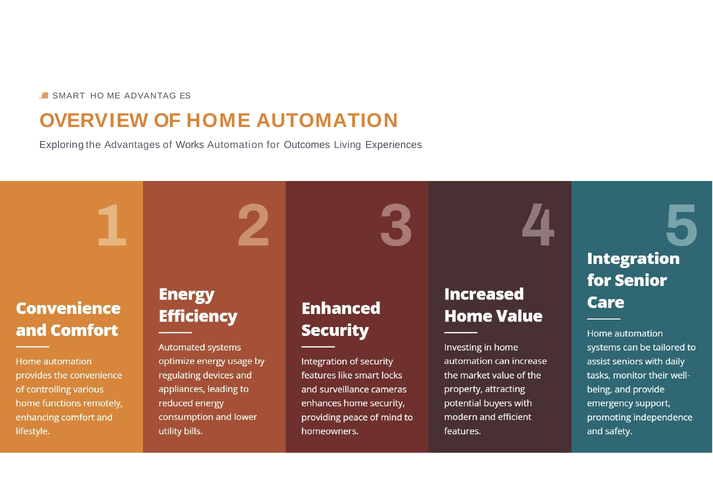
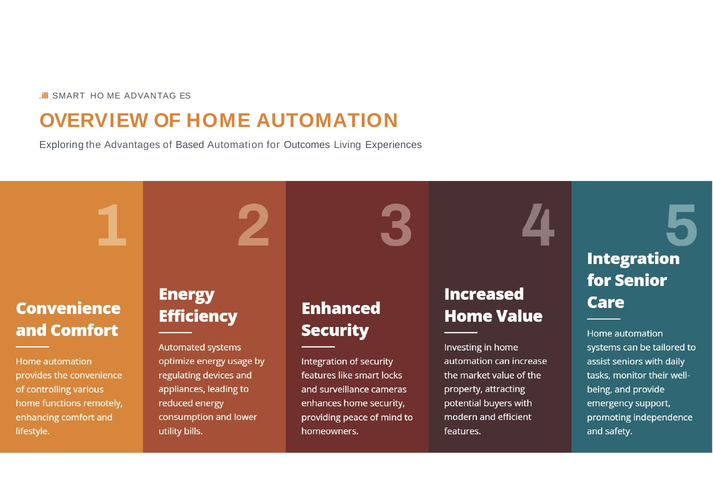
Works: Works -> Based (190, 145)
